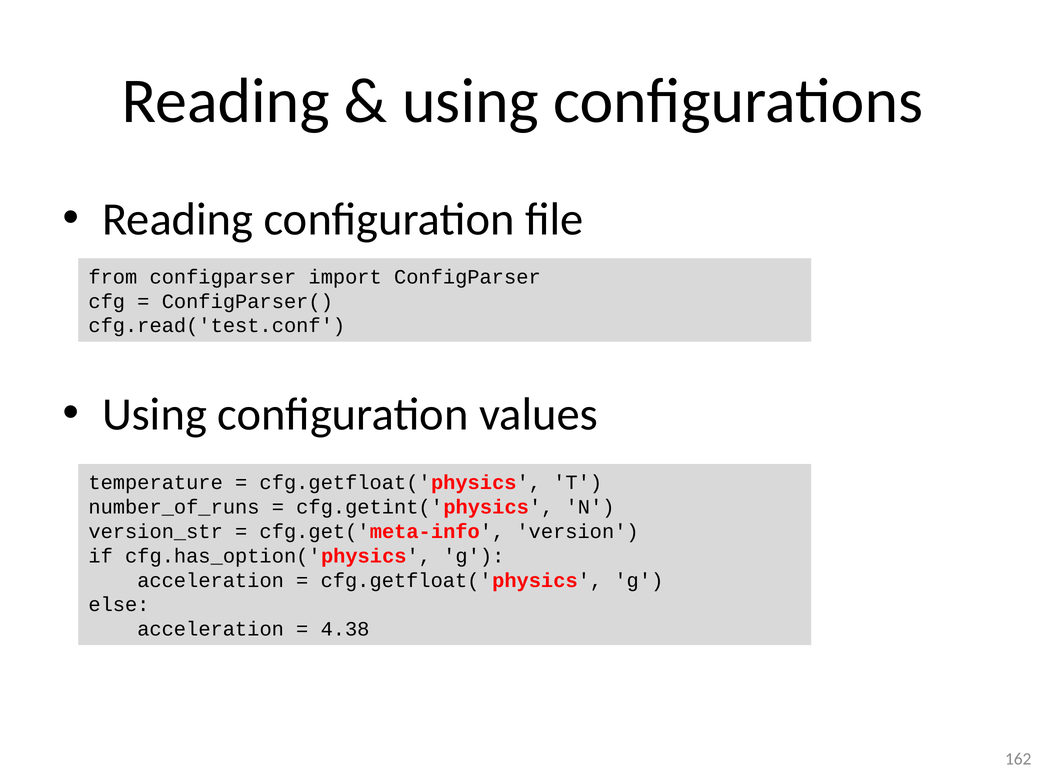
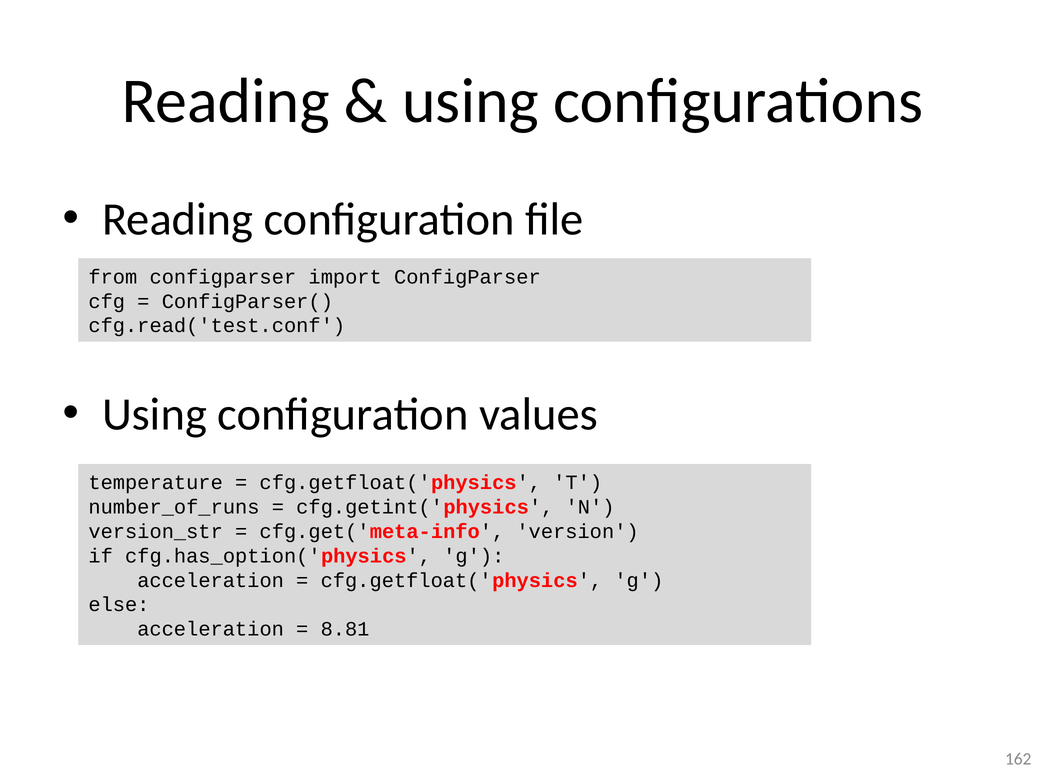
4.38: 4.38 -> 8.81 (345, 630)
